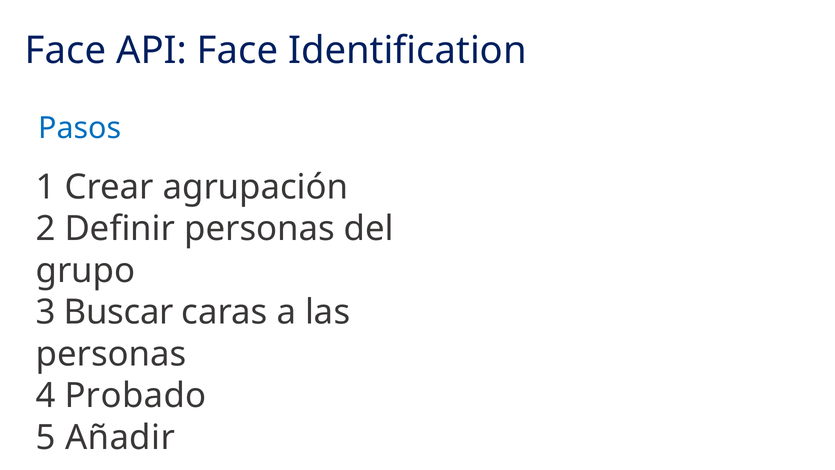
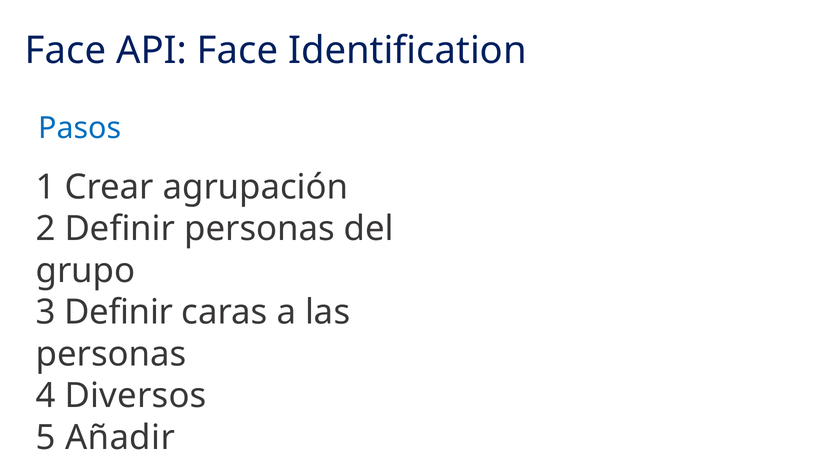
3 Buscar: Buscar -> Definir (119, 312)
Probado: Probado -> Diversos (136, 396)
